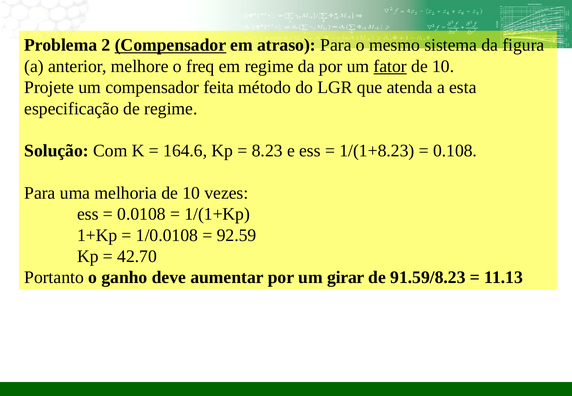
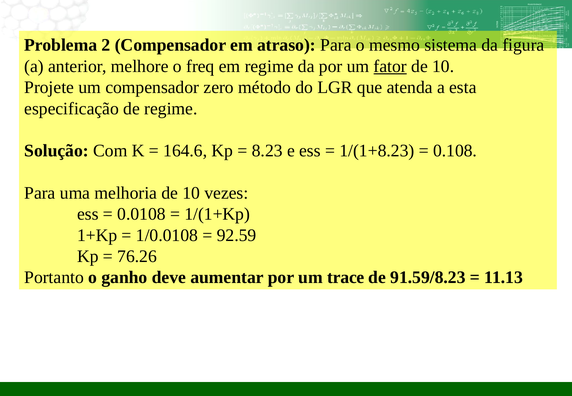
Compensador underline: present -> none (170, 45)
feita: feita -> zero (219, 87)
42.70: 42.70 -> 76.26 (137, 256)
girar: girar -> trace (346, 277)
